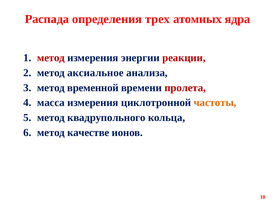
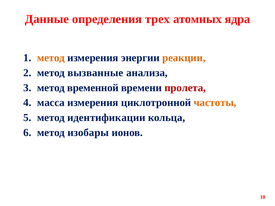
Распада: Распада -> Данные (47, 19)
метод colour: red -> orange (51, 58)
реакции colour: red -> orange (184, 58)
аксиальное: аксиальное -> вызванные (95, 73)
квадрупольного: квадрупольного -> идентификации (106, 118)
качестве: качестве -> изобары (88, 133)
